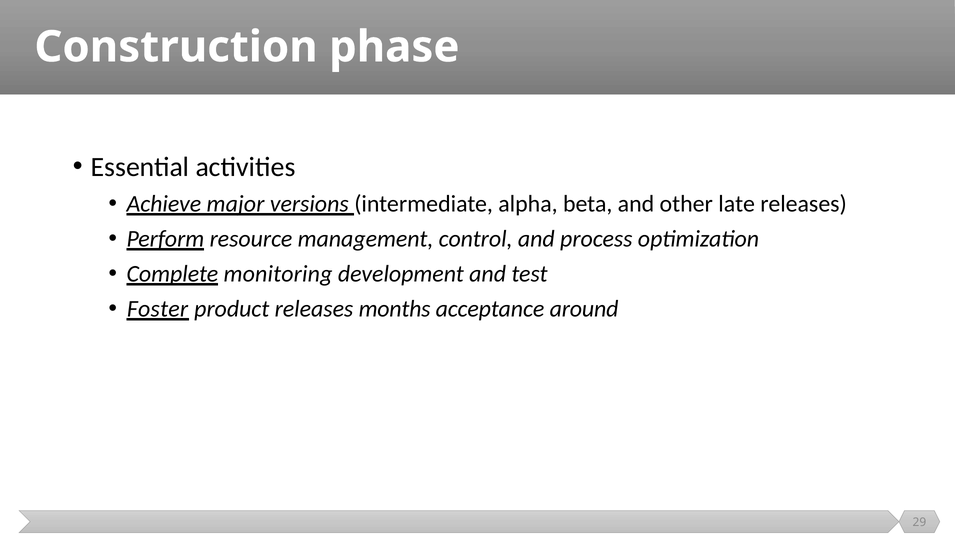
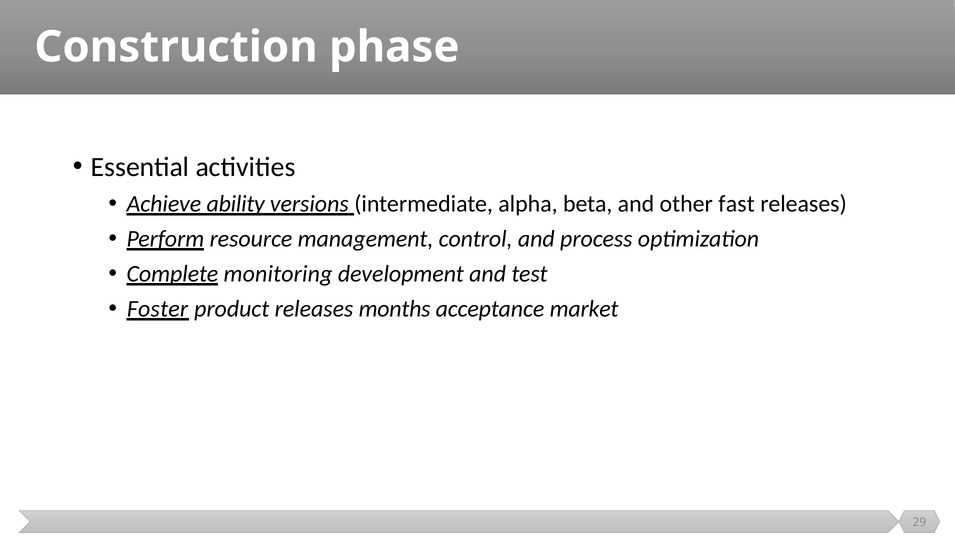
major: major -> ability (236, 204)
late: late -> fast (737, 204)
around: around -> market (584, 309)
